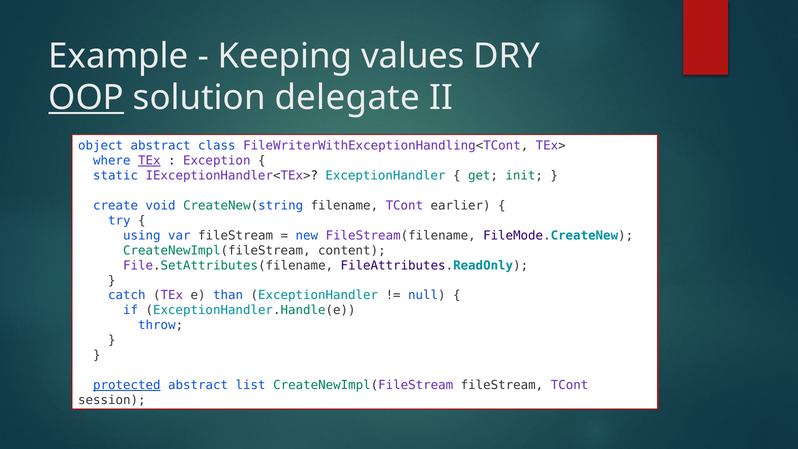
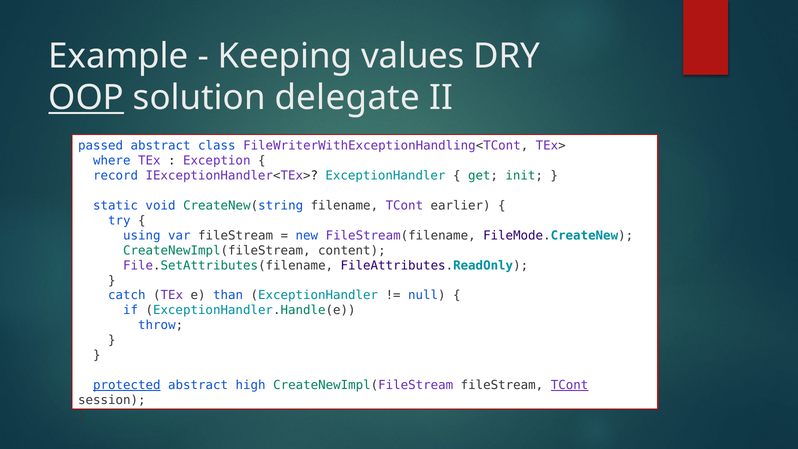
object: object -> passed (101, 146)
TEx underline: present -> none (149, 161)
static: static -> record (116, 176)
create: create -> static (116, 206)
list: list -> high (251, 385)
TCont underline: none -> present (570, 385)
